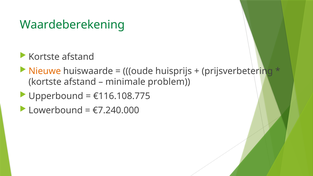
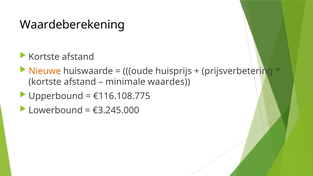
Waardeberekening colour: green -> black (72, 25)
problem: problem -> waardes (169, 82)
€7.240.000: €7.240.000 -> €3.245.000 (116, 110)
